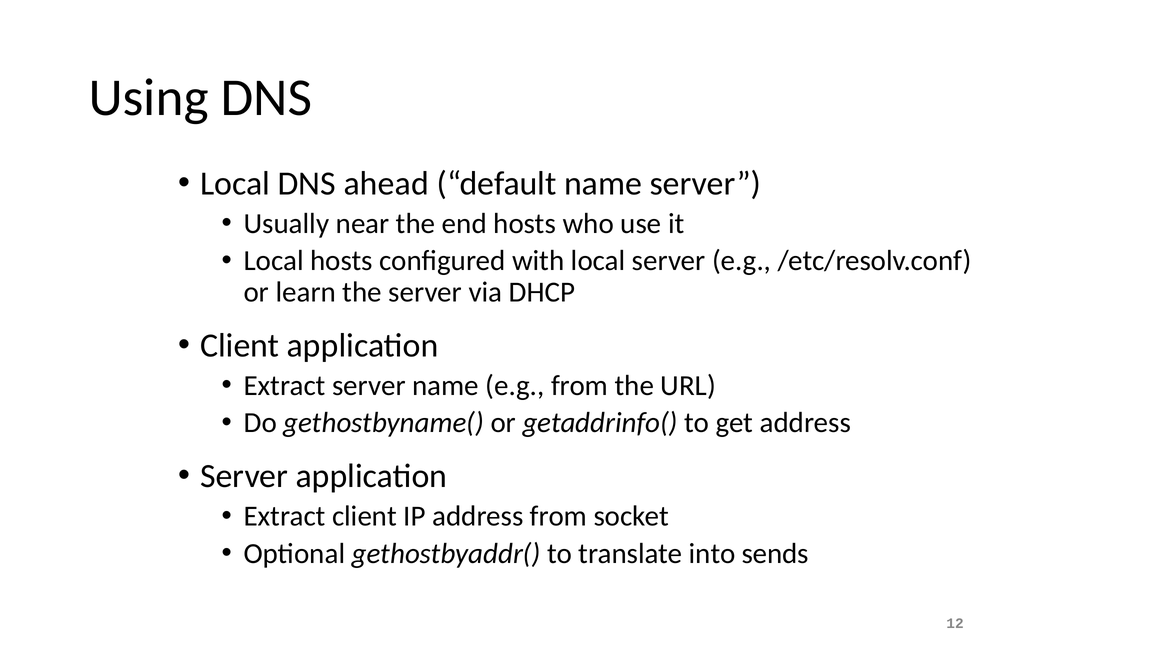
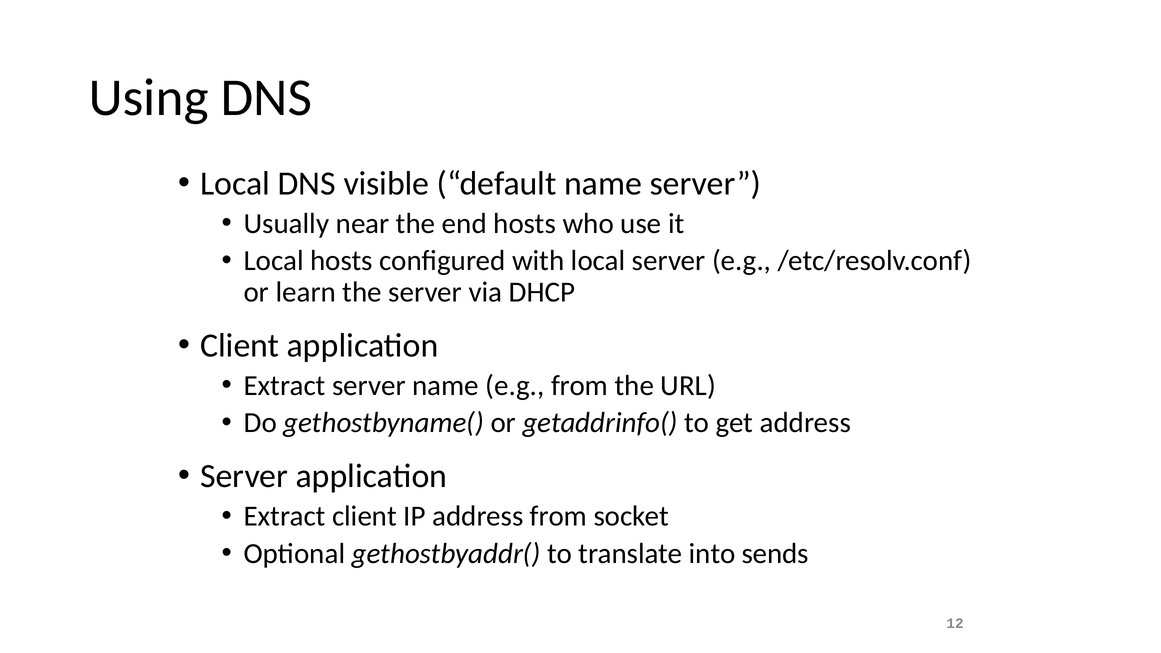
ahead: ahead -> visible (386, 183)
